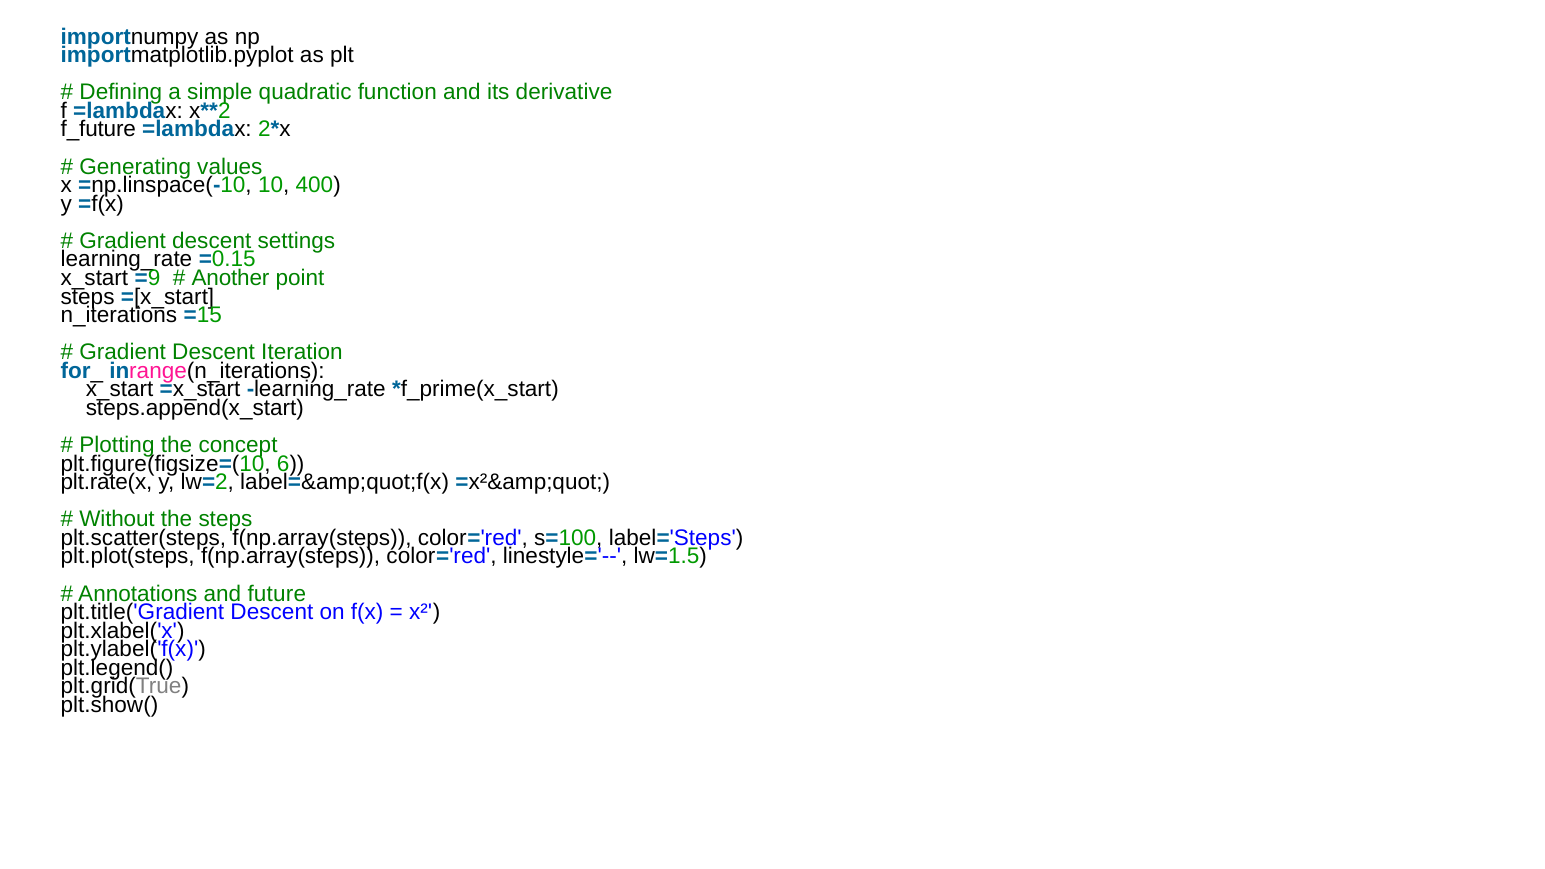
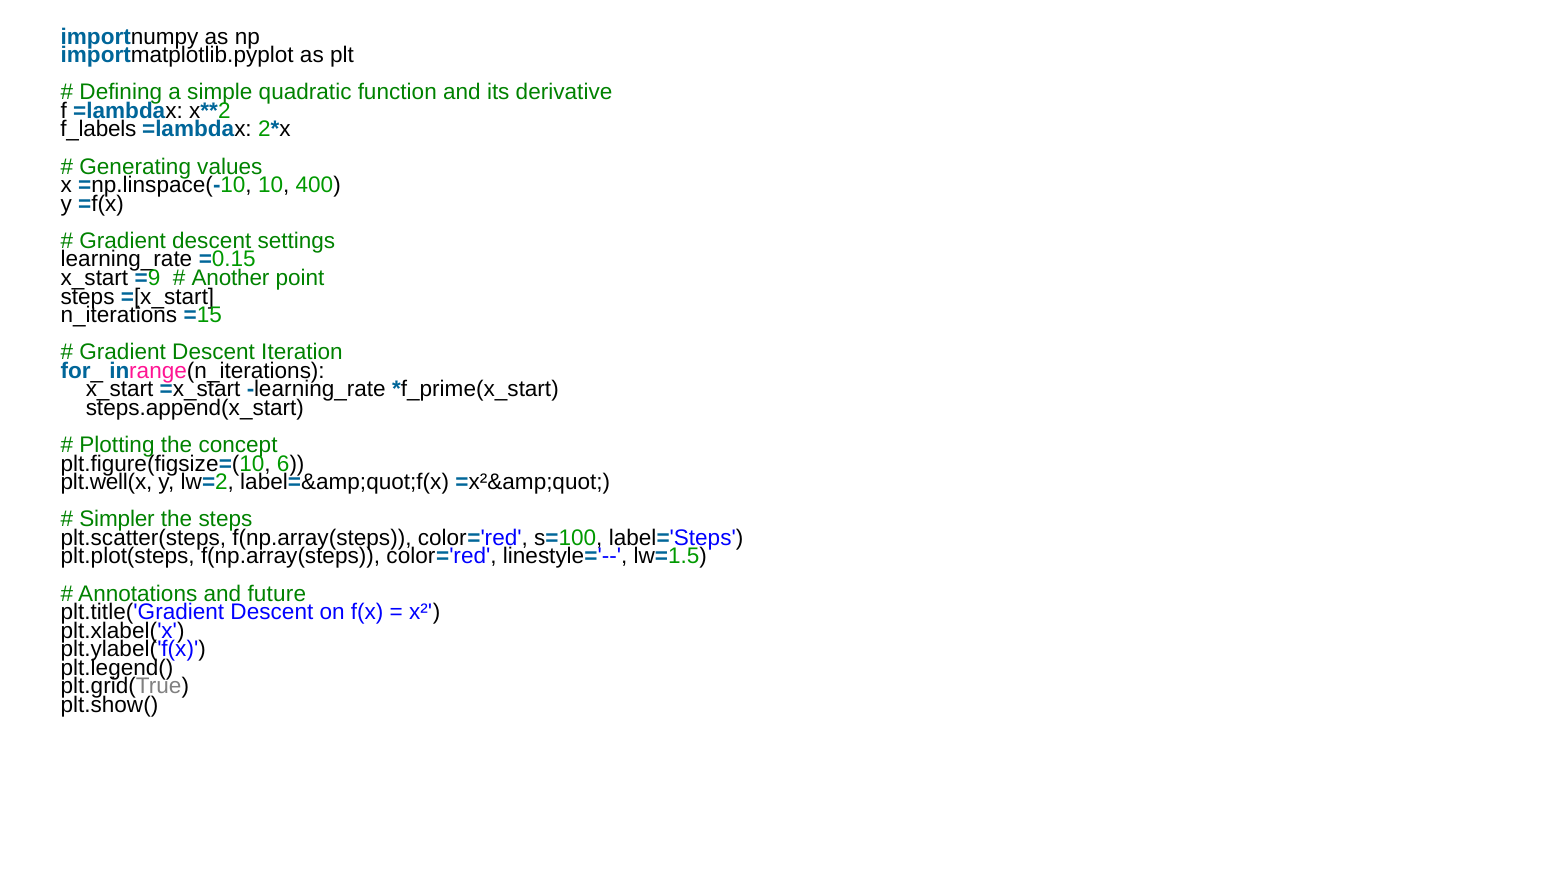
f_future: f_future -> f_labels (98, 130)
plt.rate(x: plt.rate(x -> plt.well(x (106, 482)
Without: Without -> Simpler (117, 519)
